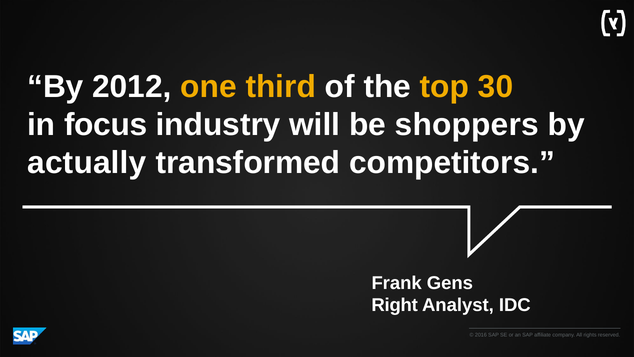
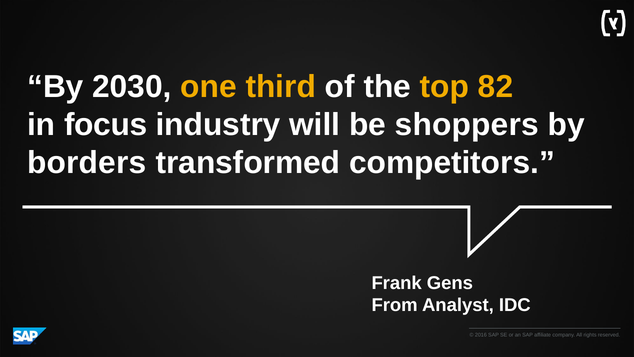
2012: 2012 -> 2030 (132, 87)
30: 30 -> 82 (496, 87)
actually: actually -> borders (87, 163)
Right: Right -> From (395, 305)
